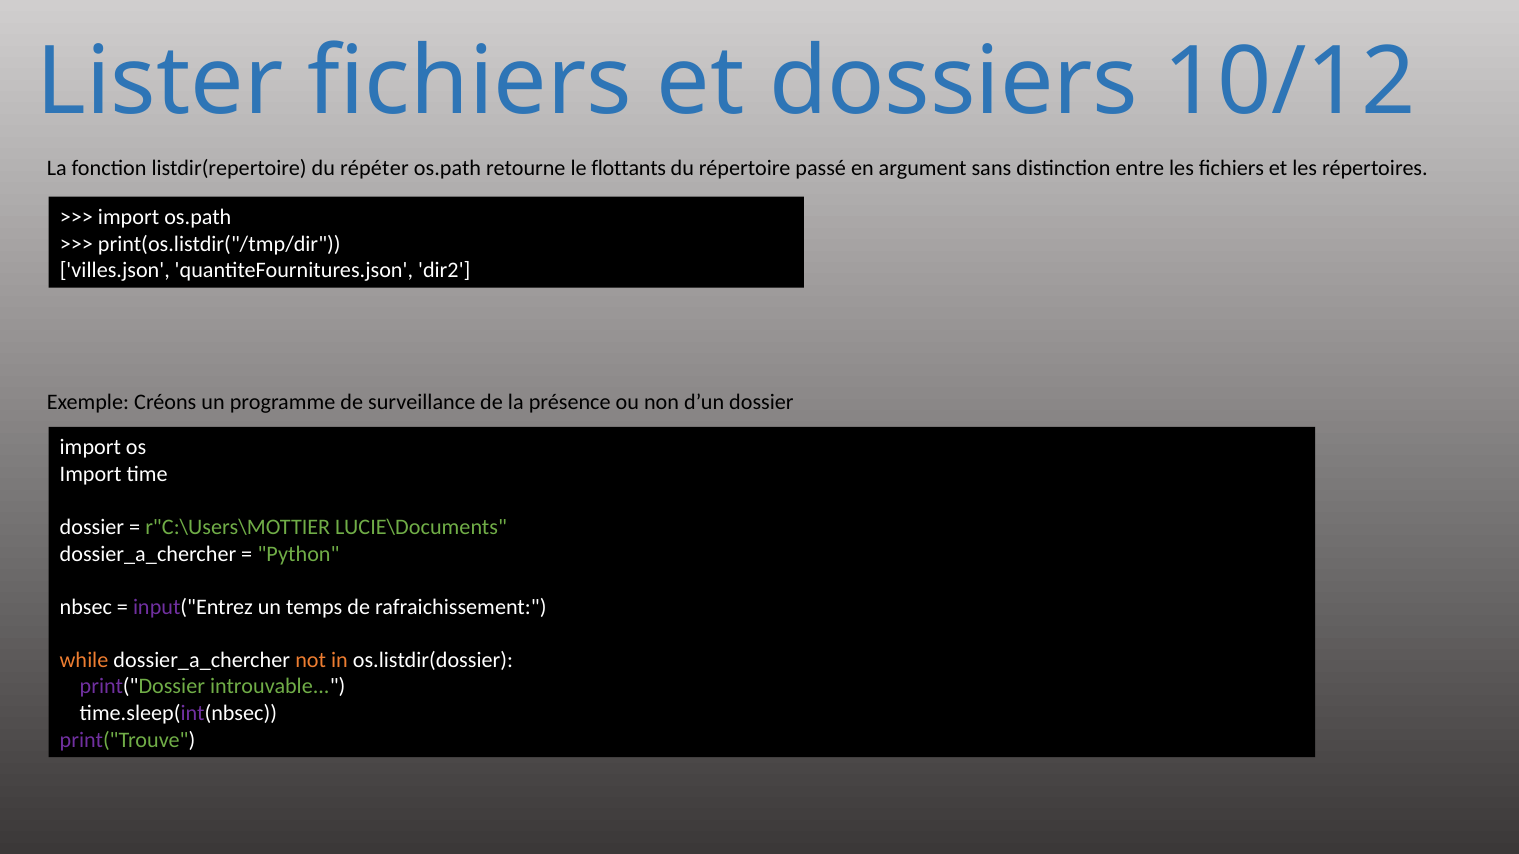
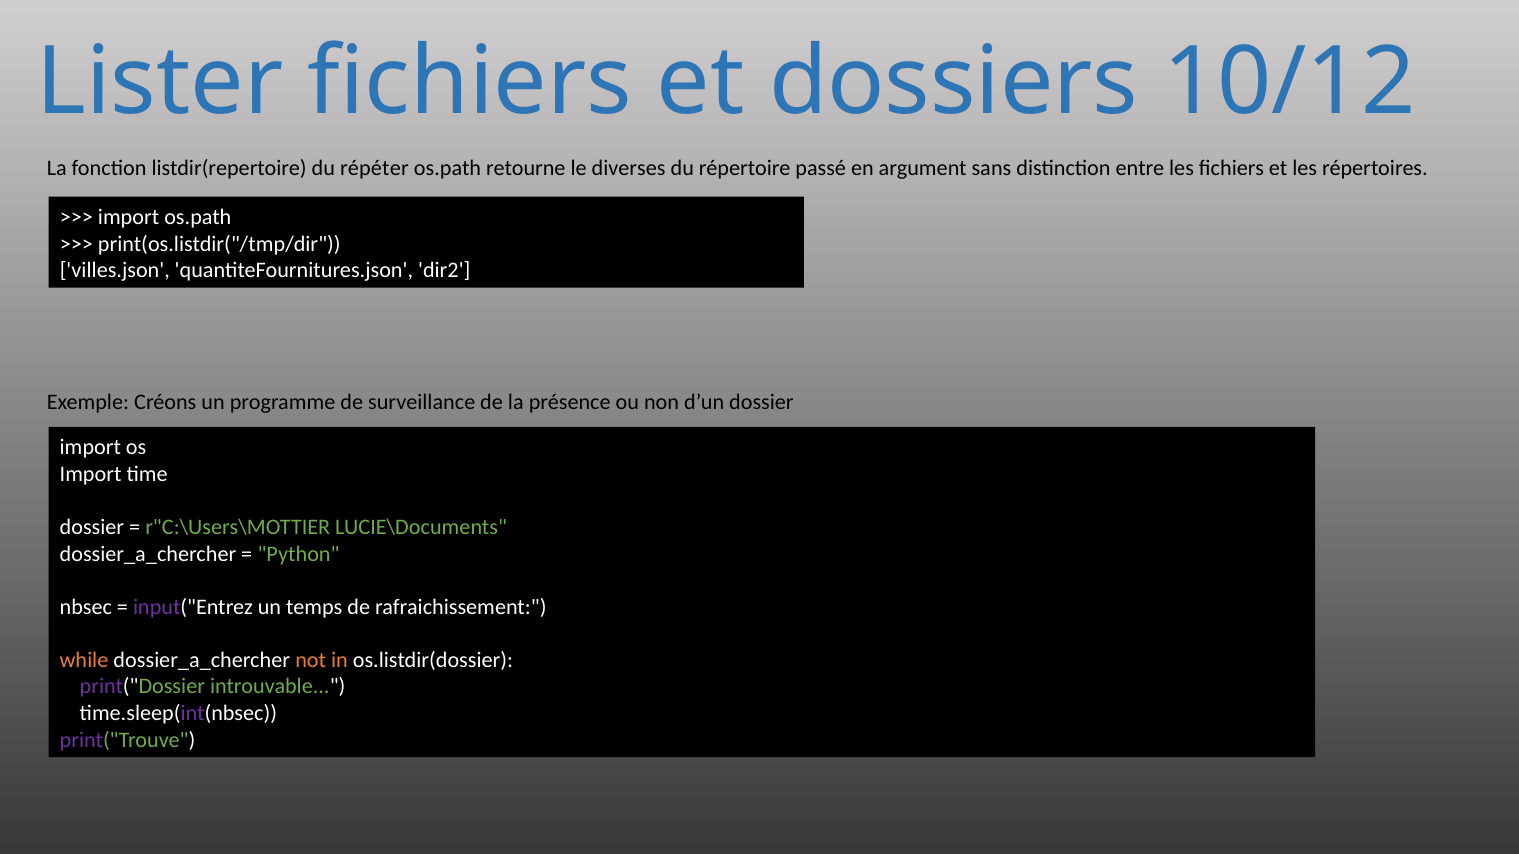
flottants: flottants -> diverses (629, 169)
